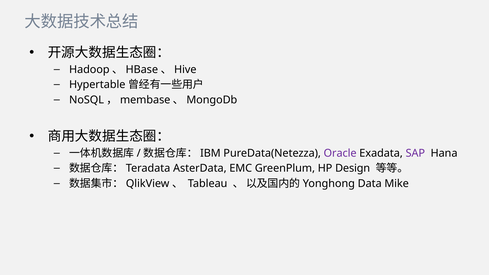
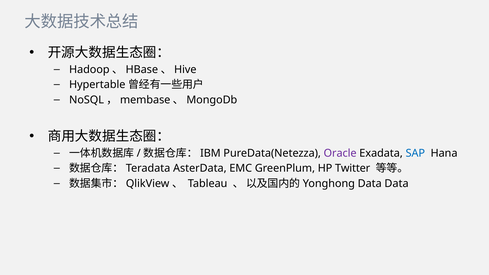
SAP colour: purple -> blue (415, 153)
Design: Design -> Twitter (353, 168)
Data Mike: Mike -> Data (397, 184)
